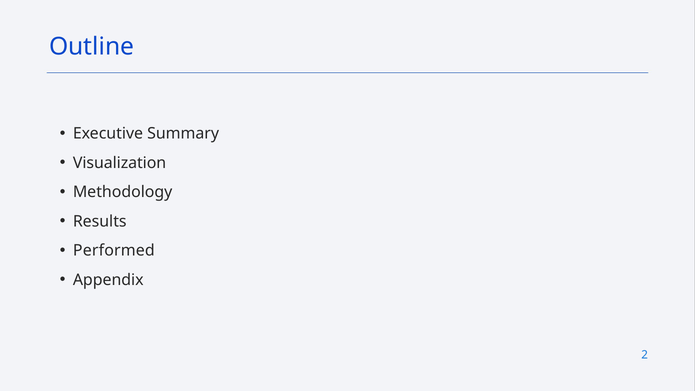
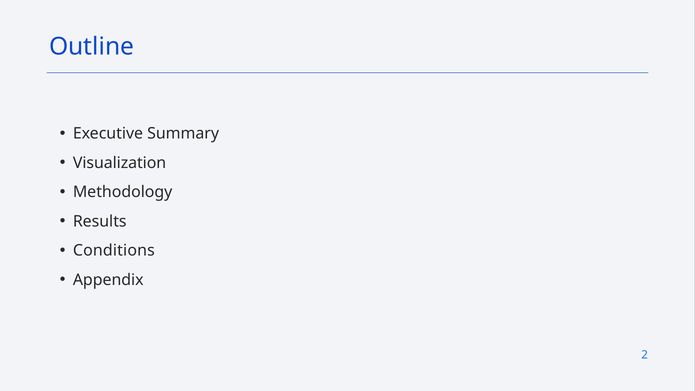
Performed: Performed -> Conditions (114, 251)
